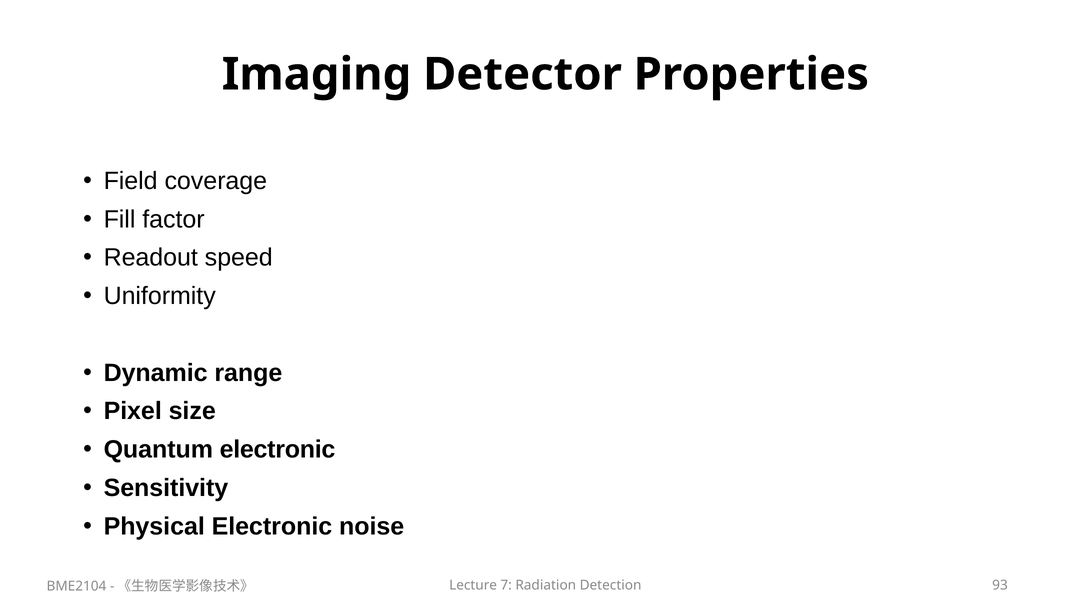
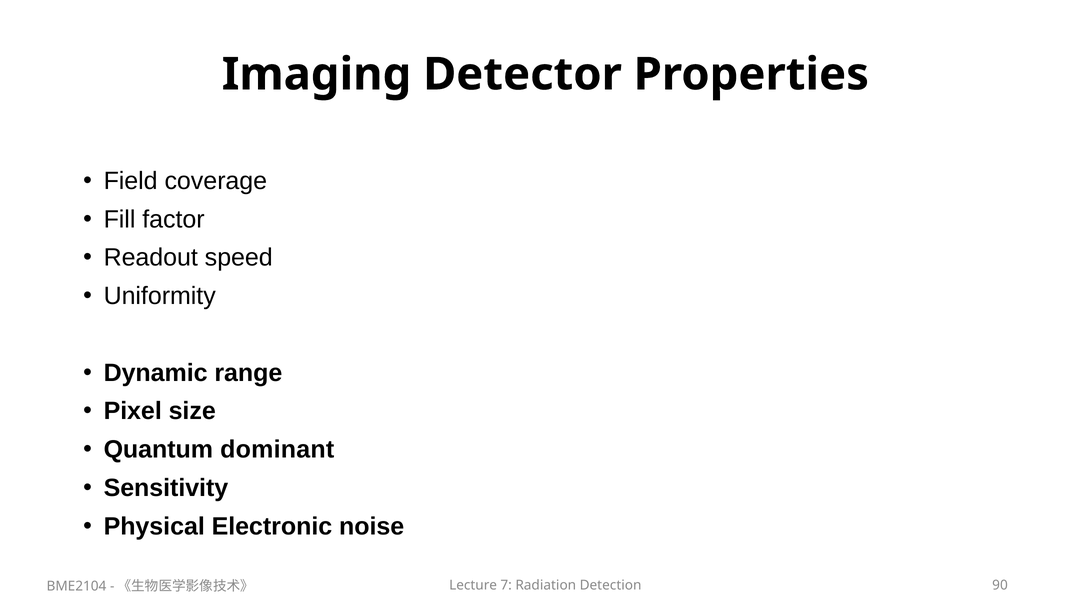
Quantum electronic: electronic -> dominant (277, 449)
93: 93 -> 90 (1000, 585)
